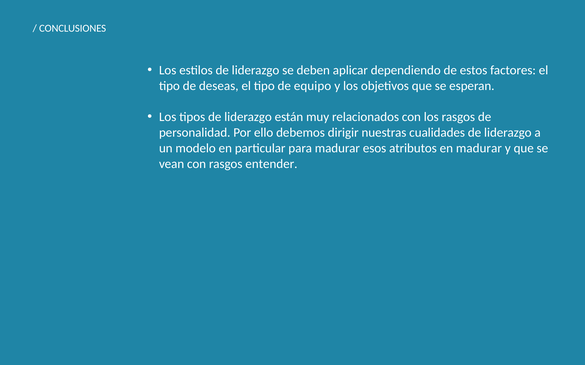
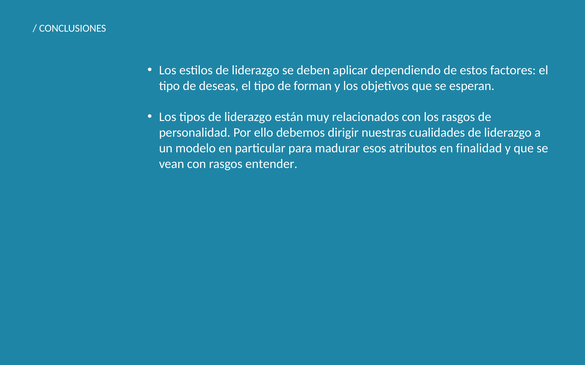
equipo: equipo -> forman (313, 86)
en madurar: madurar -> finalidad (479, 148)
